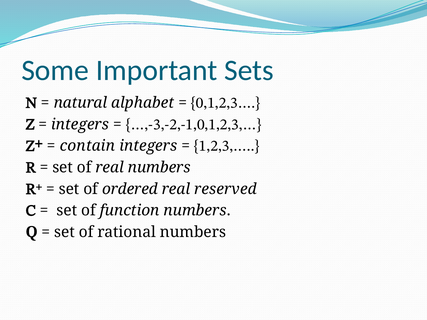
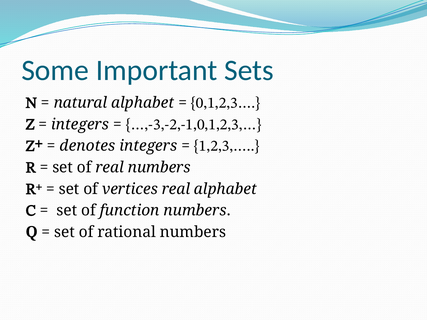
contain: contain -> denotes (87, 146)
ordered: ordered -> vertices (130, 189)
real reserved: reserved -> alphabet (225, 189)
